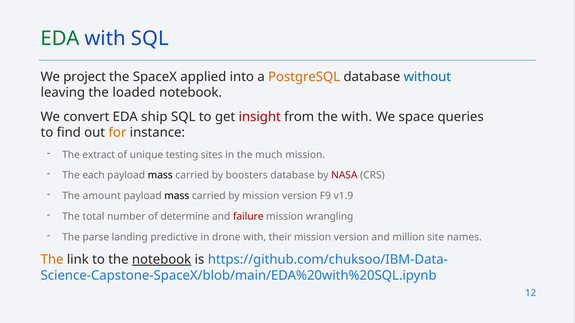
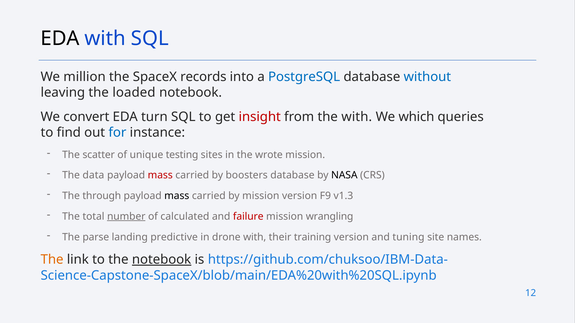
EDA colour: green -> black (60, 38)
project: project -> million (85, 77)
applied: applied -> records (203, 77)
PostgreSQL colour: orange -> blue (304, 77)
ship: ship -> turn (154, 117)
space: space -> which (416, 117)
for colour: orange -> blue (117, 133)
extract: extract -> scatter (99, 155)
much: much -> wrote (269, 155)
each: each -> data (93, 175)
mass colour: black -> red (160, 175)
NASA colour: red -> black (344, 175)
amount: amount -> through (102, 196)
v1.9: v1.9 -> v1.3 (343, 196)
number underline: none -> present (126, 217)
determine: determine -> calculated (185, 217)
their mission: mission -> training (313, 237)
million: million -> tuning (408, 237)
